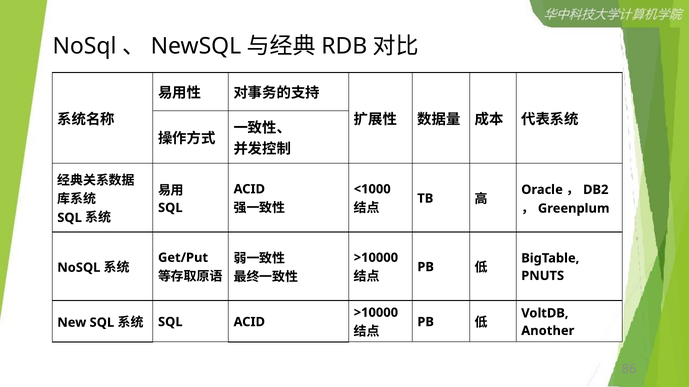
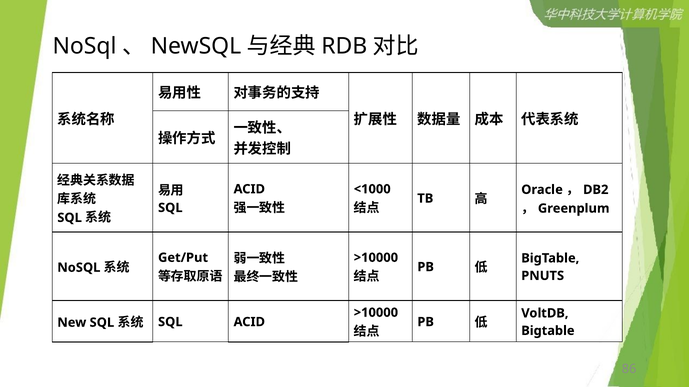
Another: Another -> Bigtable (548, 331)
